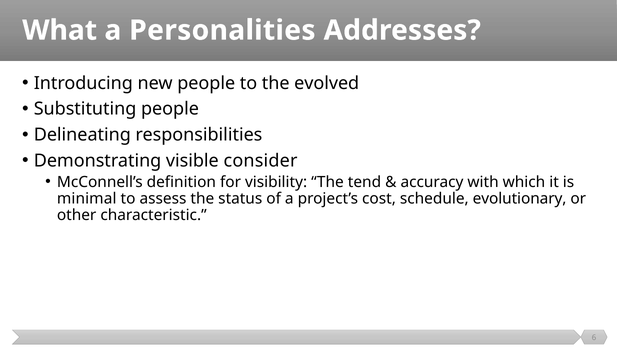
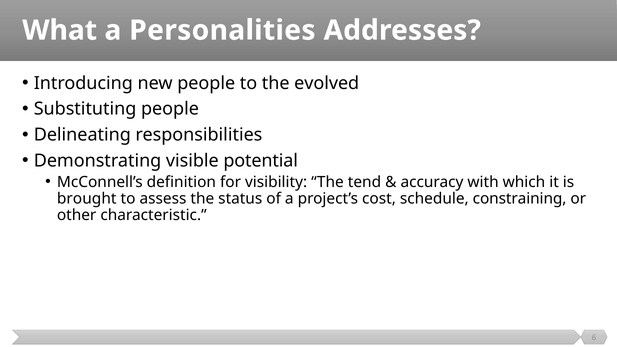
consider: consider -> potential (261, 161)
minimal: minimal -> brought (87, 199)
evolutionary: evolutionary -> constraining (520, 199)
